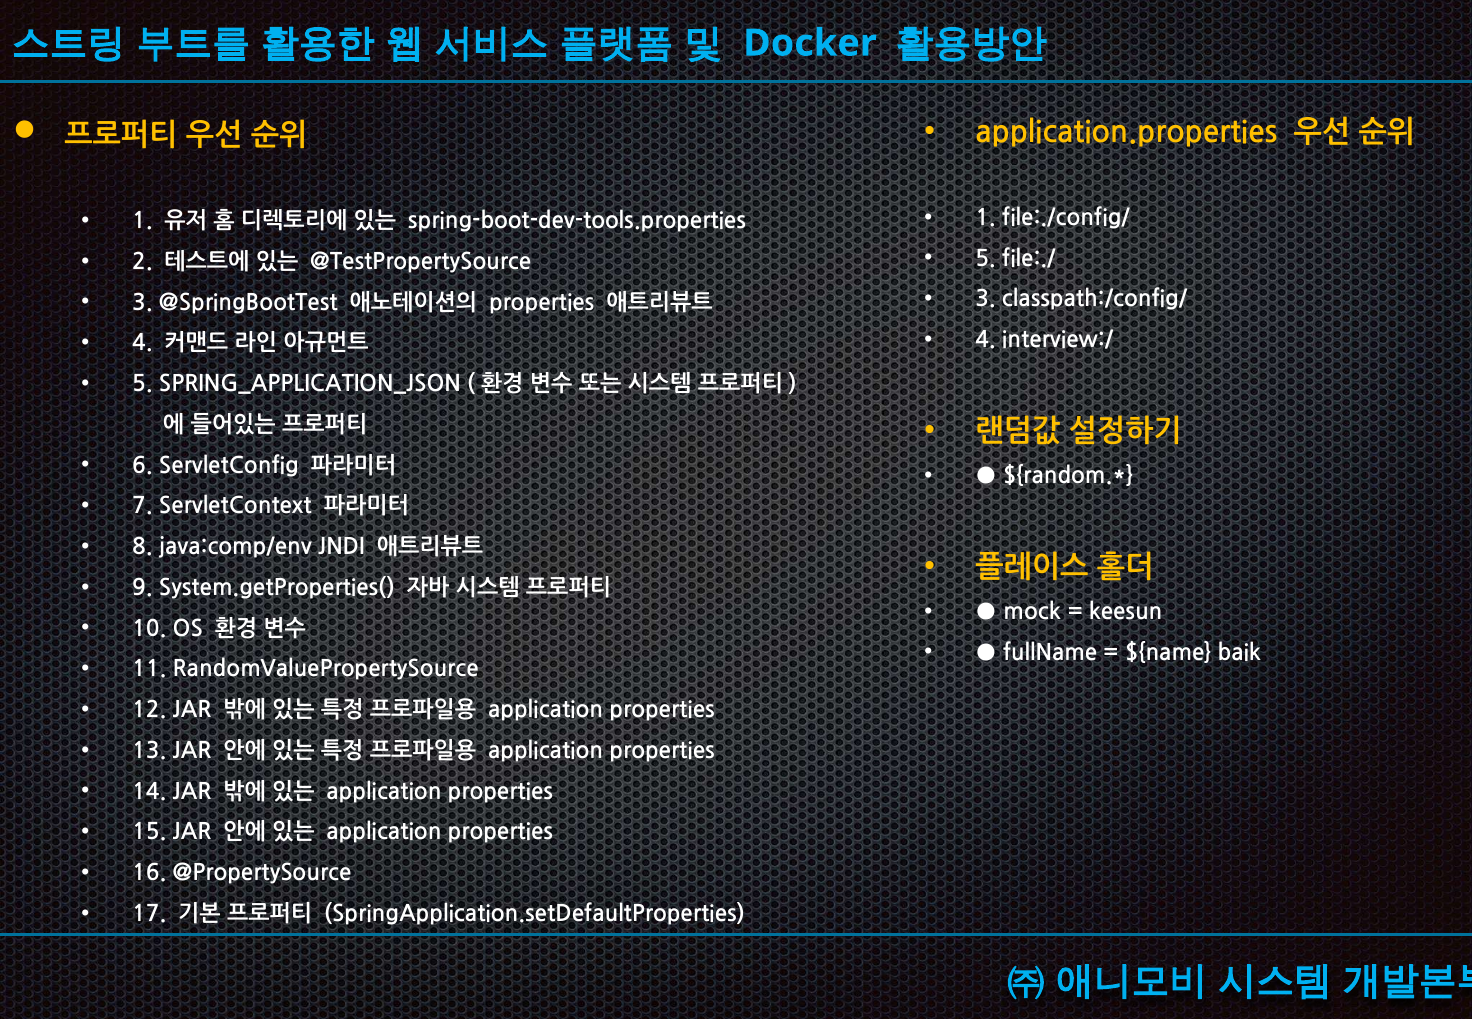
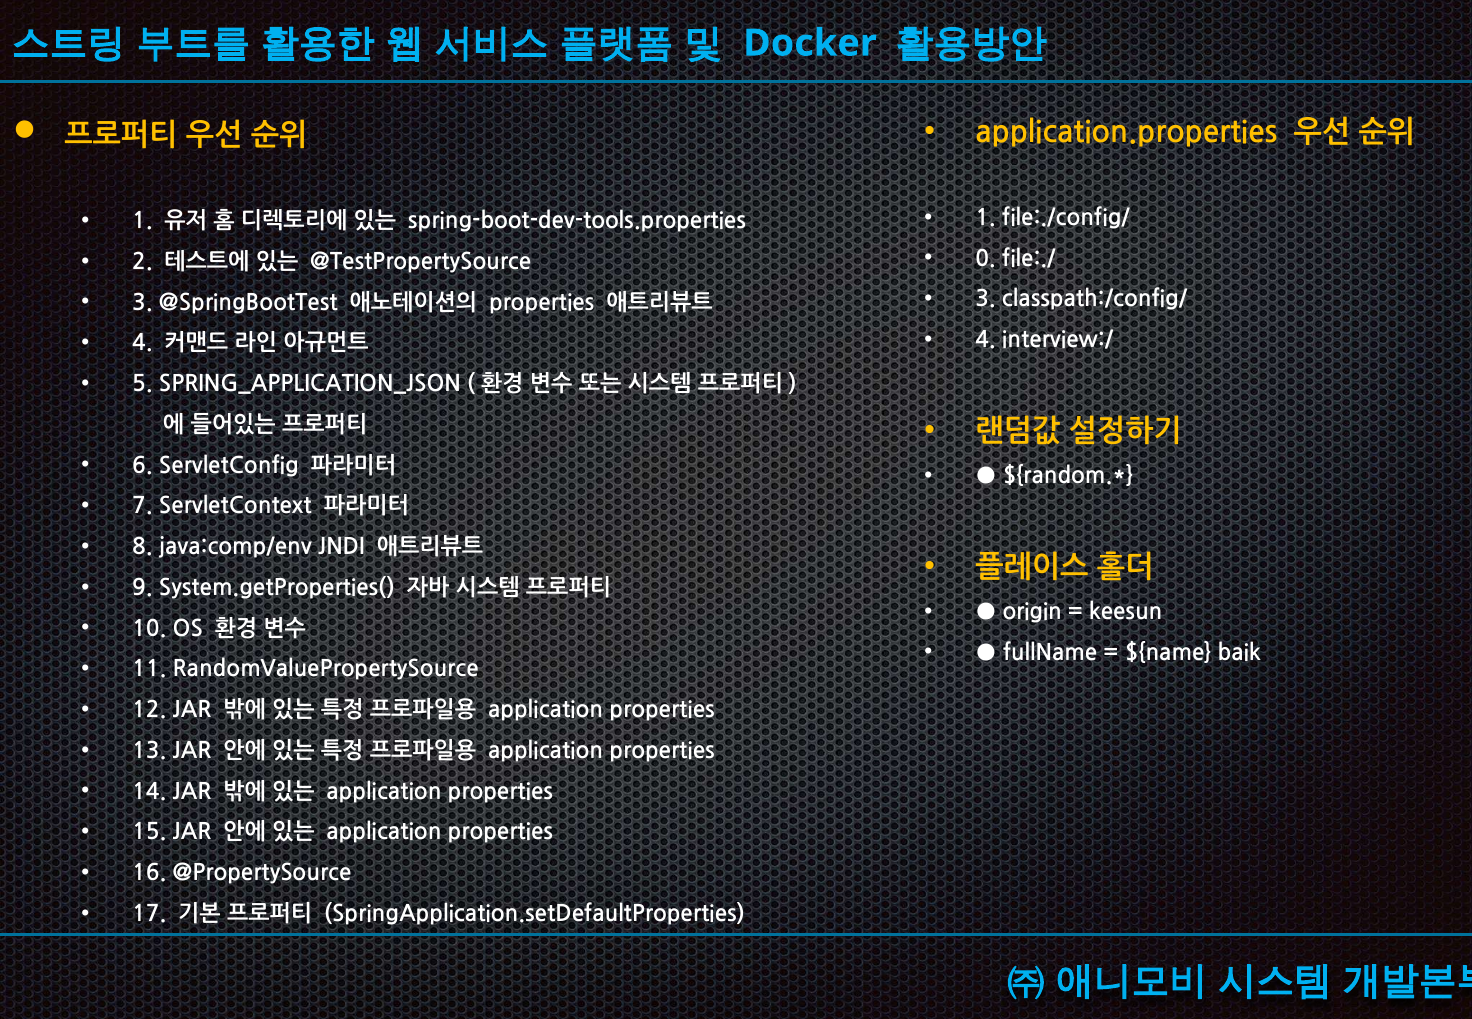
5: 5 -> 0 (986, 259)
mock: mock -> origin (1032, 612)
